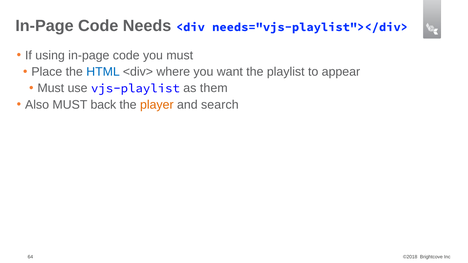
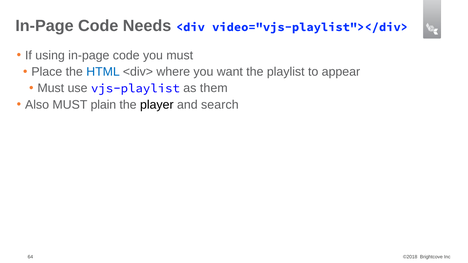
needs="vjs-playlist"></div>: needs="vjs-playlist"></div> -> video="vjs-playlist"></div> (310, 27)
back: back -> plain (103, 105)
player colour: orange -> black (157, 105)
